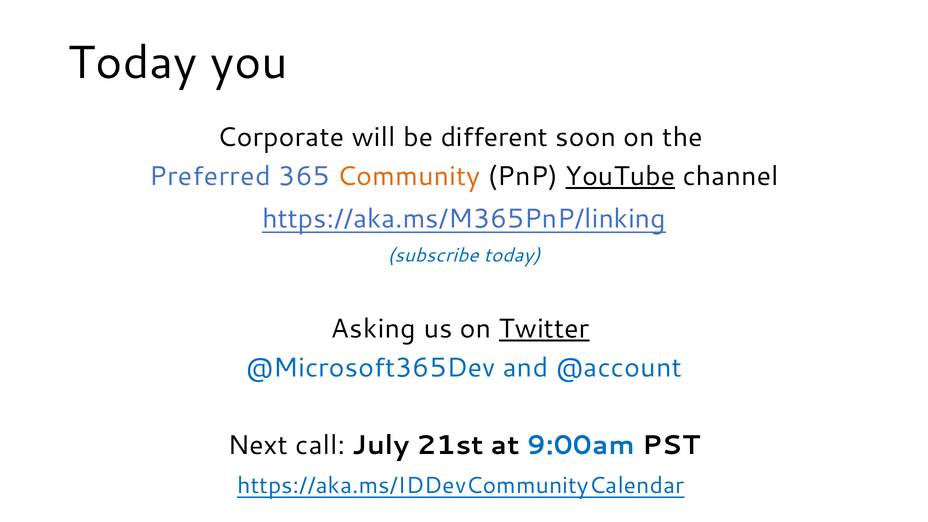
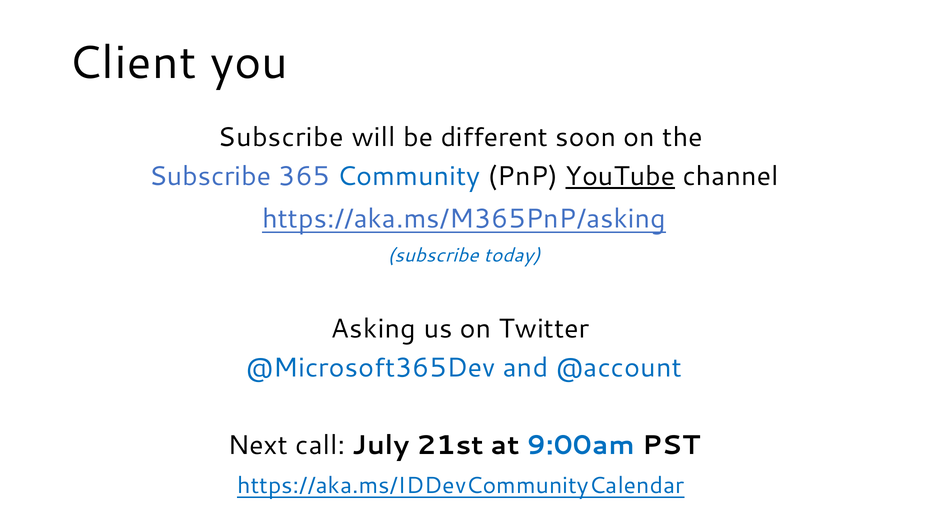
Today: Today -> Client (132, 63)
Corporate: Corporate -> Subscribe (281, 137)
Preferred: Preferred -> Subscribe (210, 176)
Community colour: orange -> blue (409, 176)
https://aka.ms/M365PnP/linking: https://aka.ms/M365PnP/linking -> https://aka.ms/M365PnP/asking (464, 219)
Twitter underline: present -> none (544, 329)
